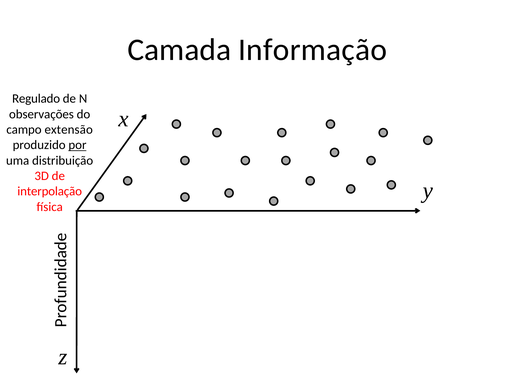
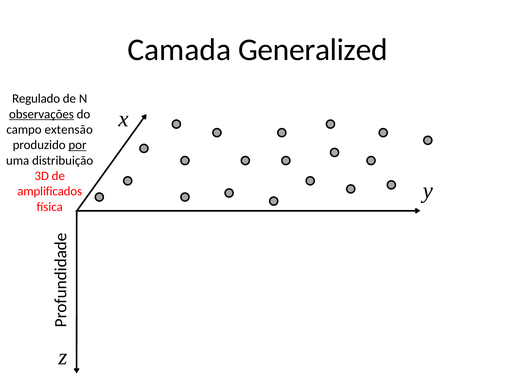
Informação: Informação -> Generalized (313, 50)
observações underline: none -> present (41, 114)
interpolação: interpolação -> amplificados (50, 192)
